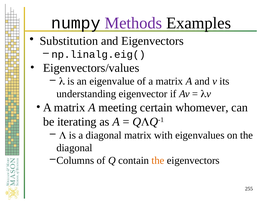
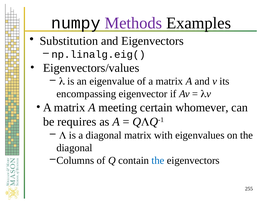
understanding: understanding -> encompassing (86, 94)
iterating: iterating -> requires (77, 122)
the colour: orange -> blue (158, 160)
